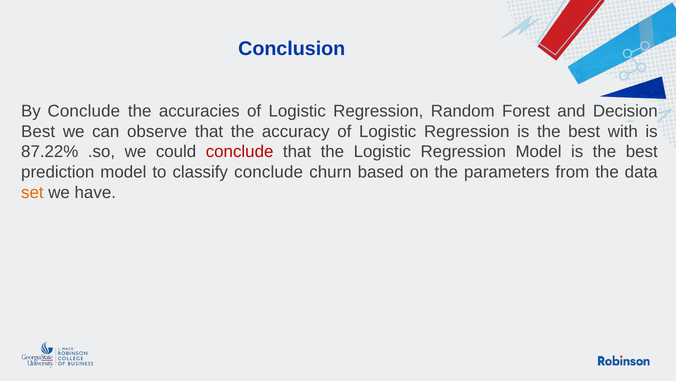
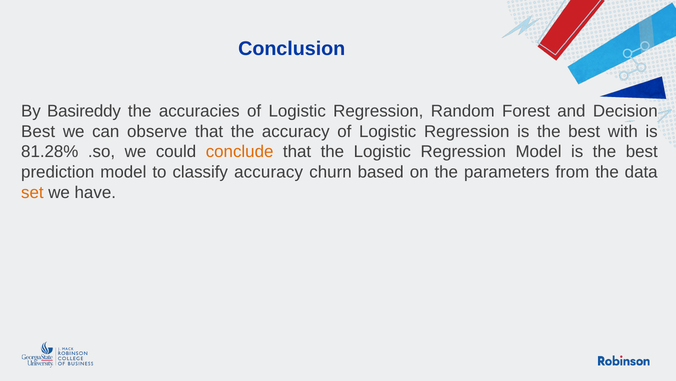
By Conclude: Conclude -> Basireddy (84, 111)
87.22%: 87.22% -> 81.28% (50, 152)
conclude colour: red -> orange (240, 152)
classify conclude: conclude -> accuracy (269, 172)
